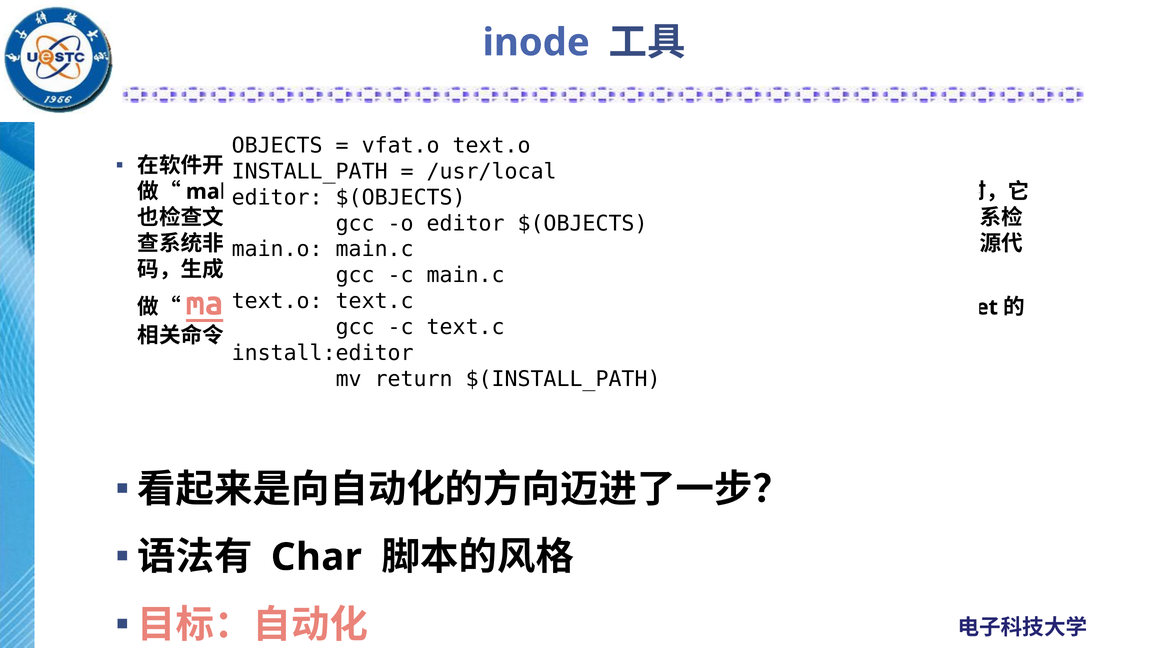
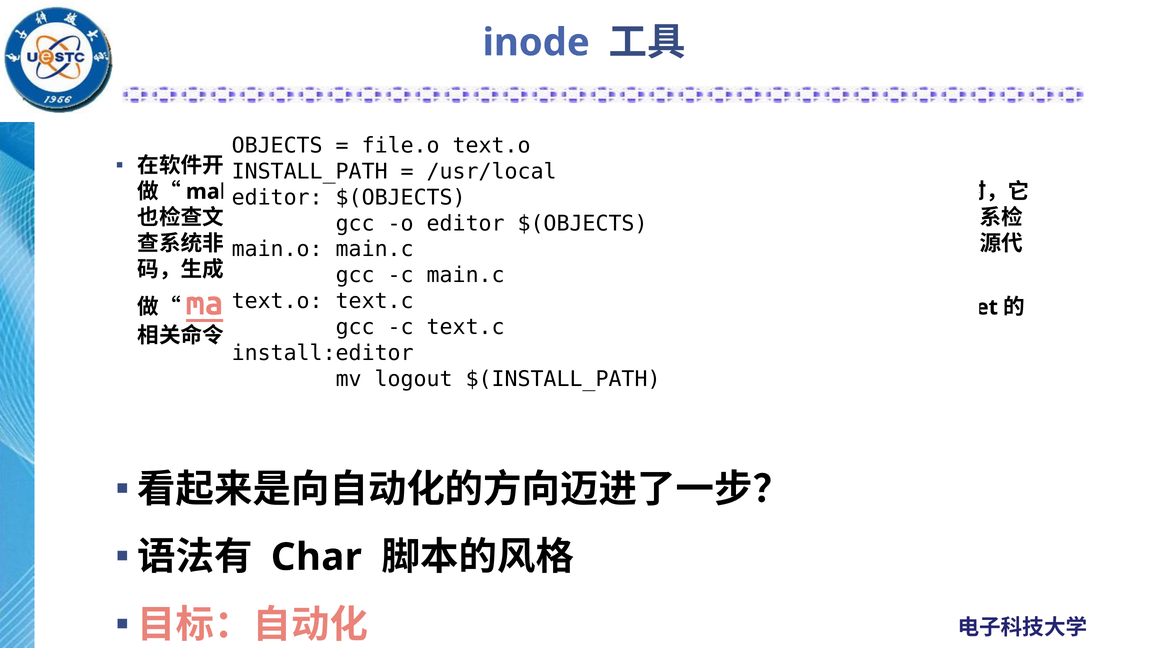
vfat.o: vfat.o -> file.o (401, 146)
return: return -> logout (414, 379)
